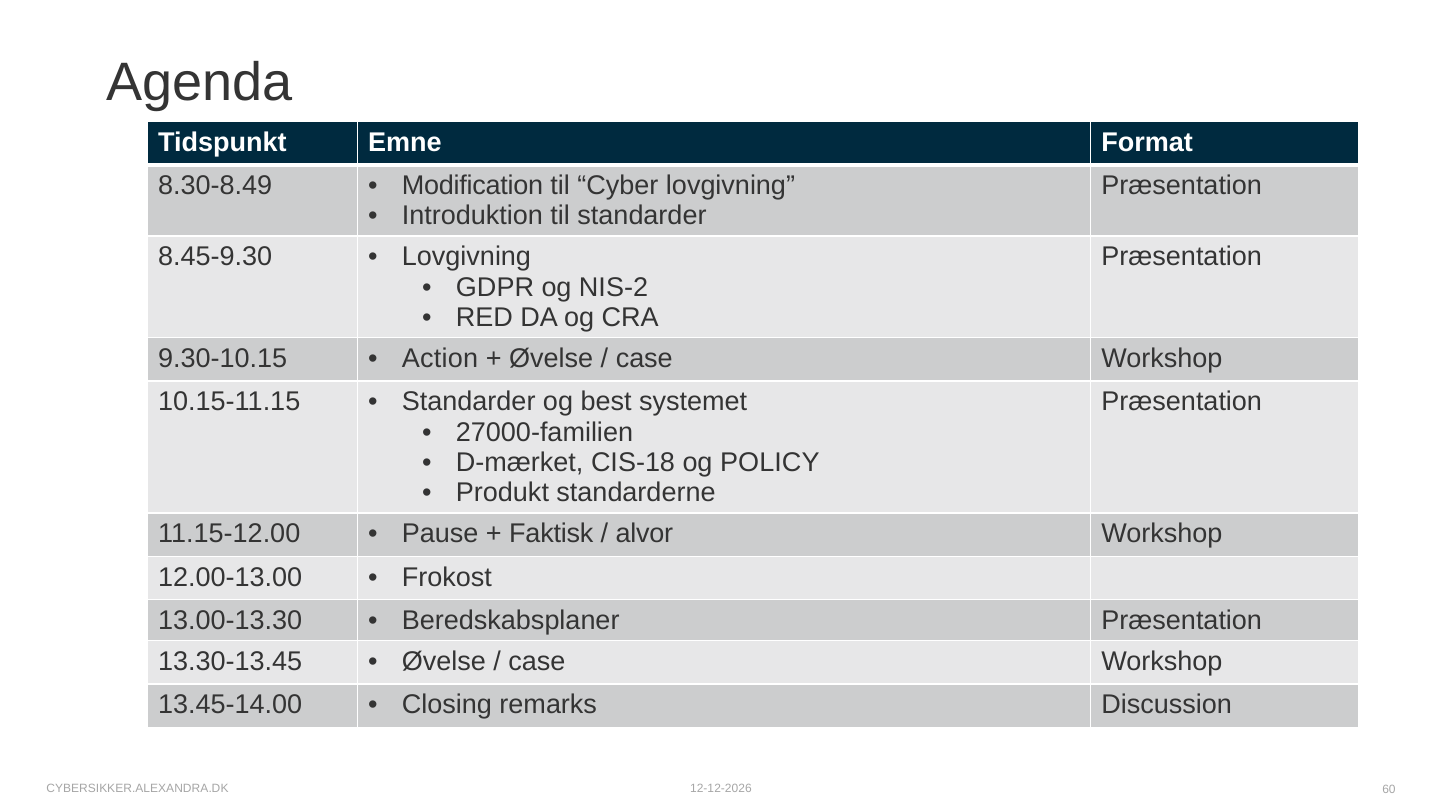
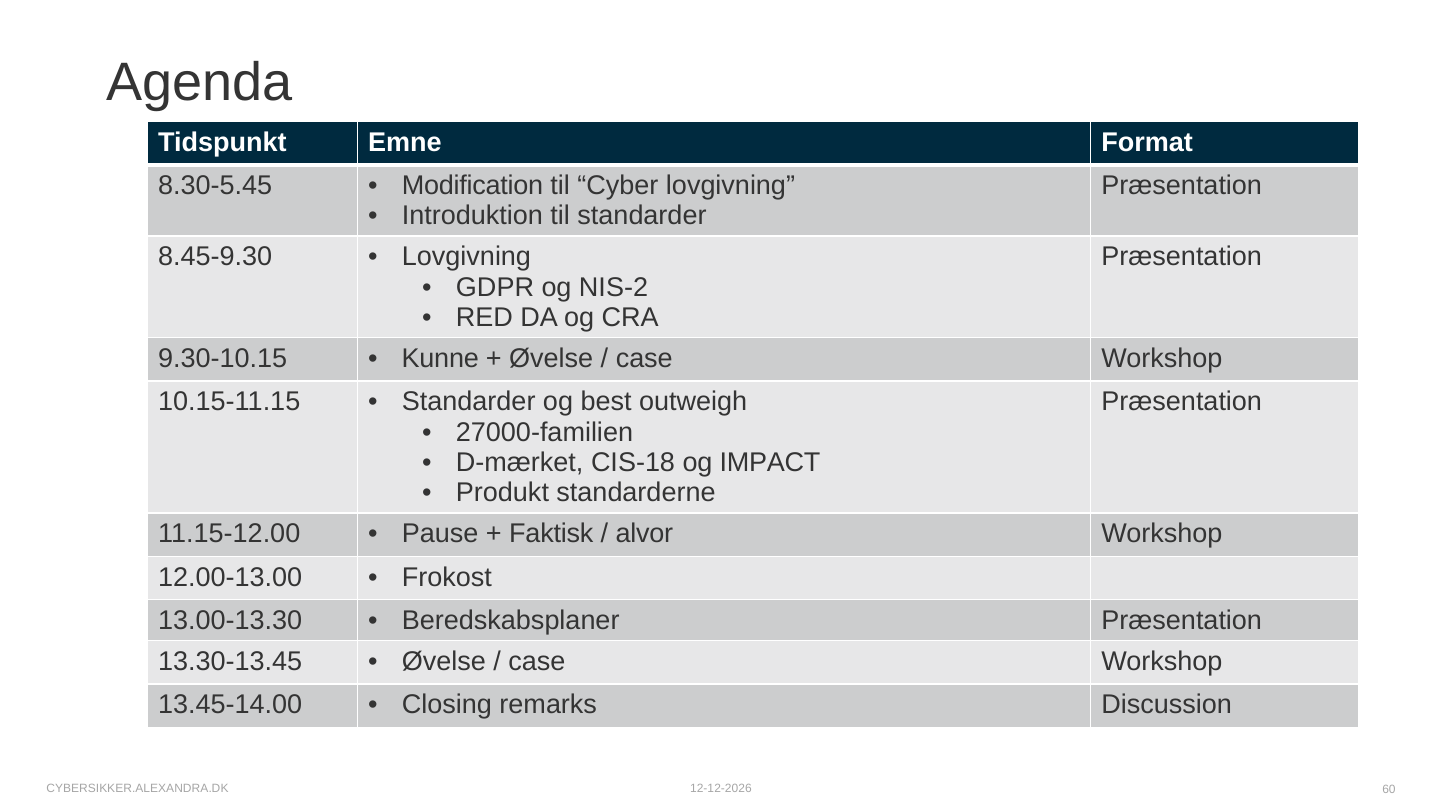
8.30-8.49: 8.30-8.49 -> 8.30-5.45 (215, 186)
Action: Action -> Kunne (440, 359)
systemet: systemet -> outweigh (693, 402)
POLICY: POLICY -> IMPACT (770, 463)
